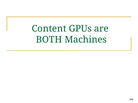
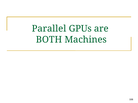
Content: Content -> Parallel (49, 29)
